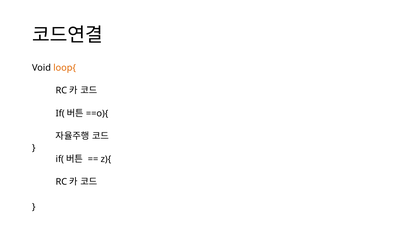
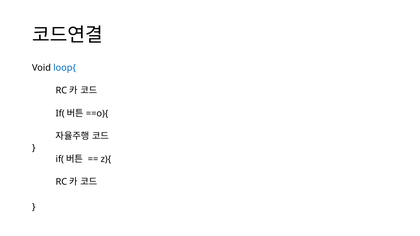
loop{ colour: orange -> blue (65, 68)
